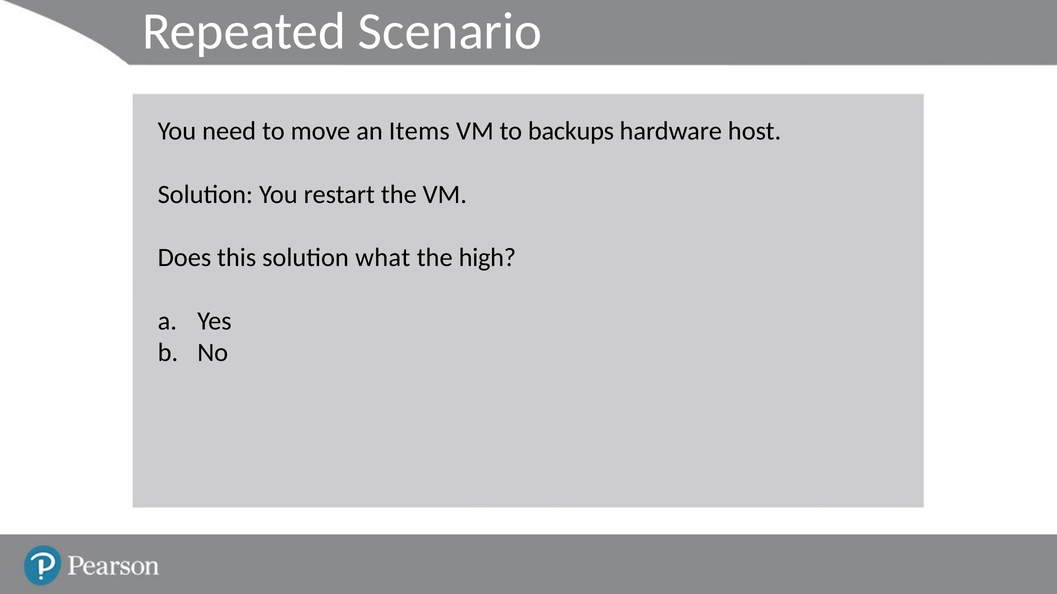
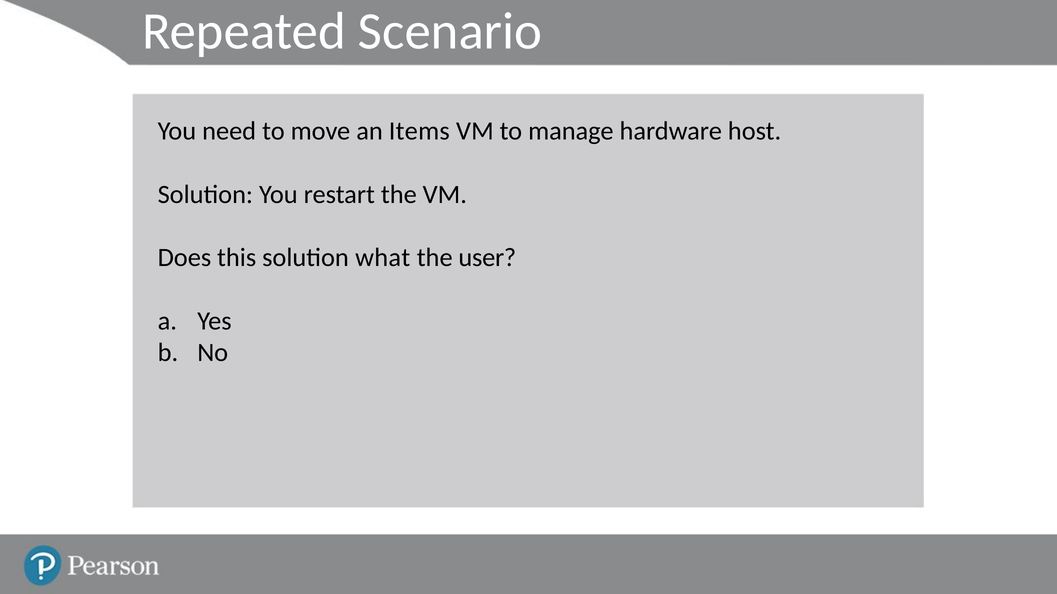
backups: backups -> manage (571, 131)
high: high -> user (487, 258)
